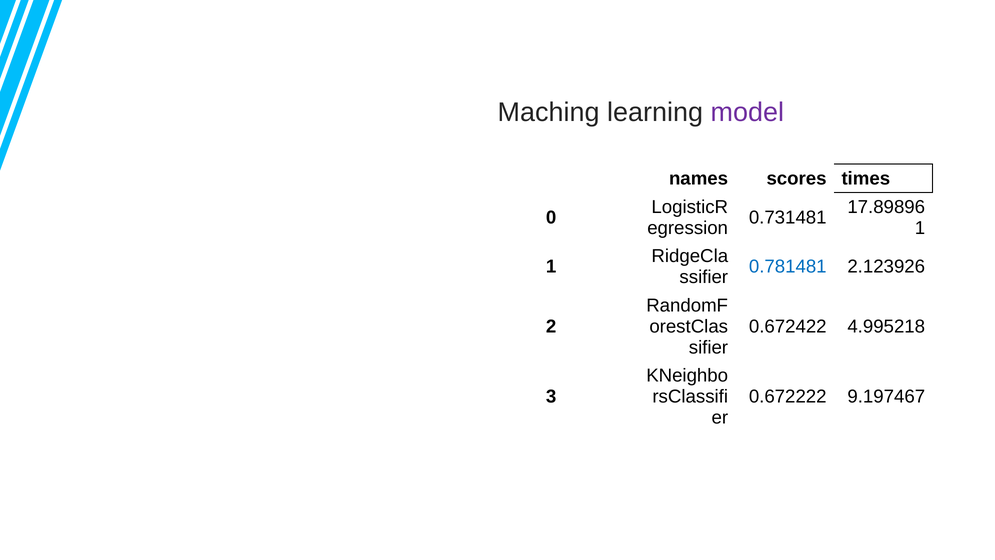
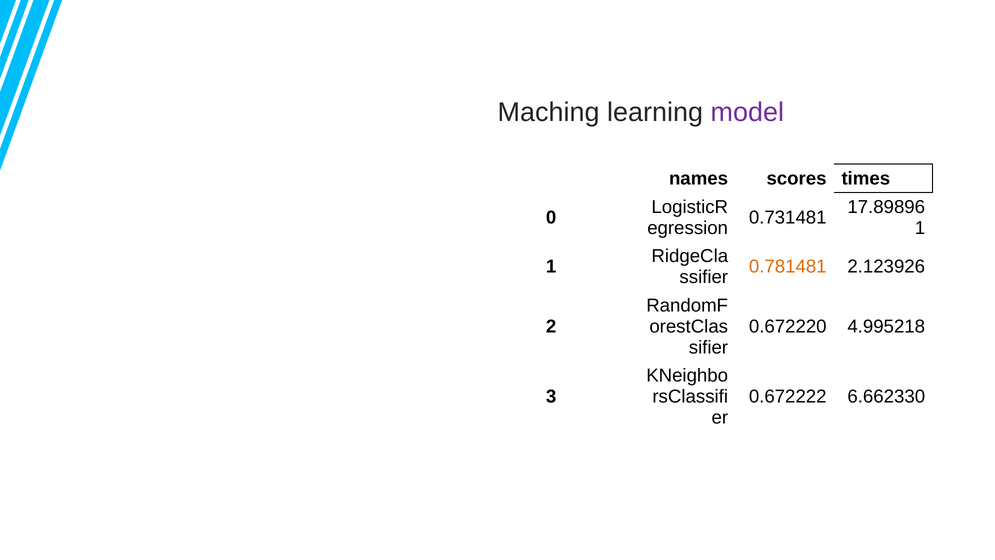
0.781481 colour: blue -> orange (788, 267)
0.672422: 0.672422 -> 0.672220 (788, 326)
9.197467: 9.197467 -> 6.662330 (886, 396)
